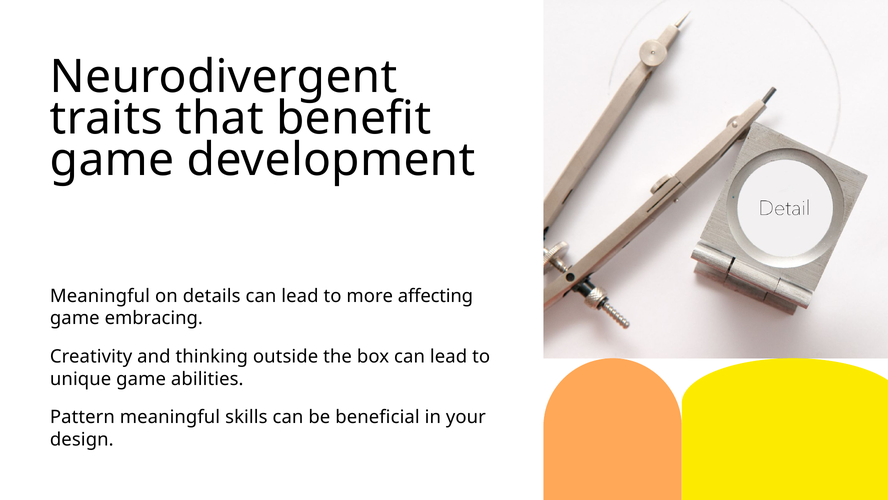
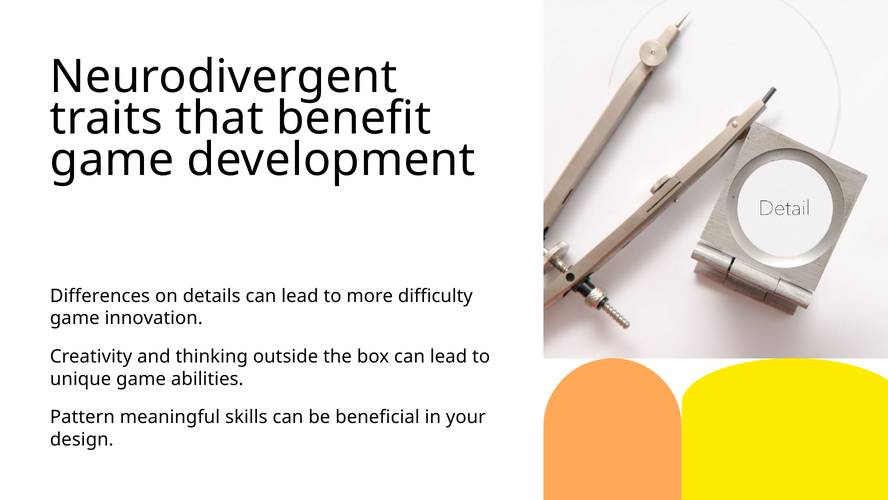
Meaningful: Meaningful -> Differences (100, 296)
affecting: affecting -> difficulty (435, 296)
embracing: embracing -> innovation (154, 318)
